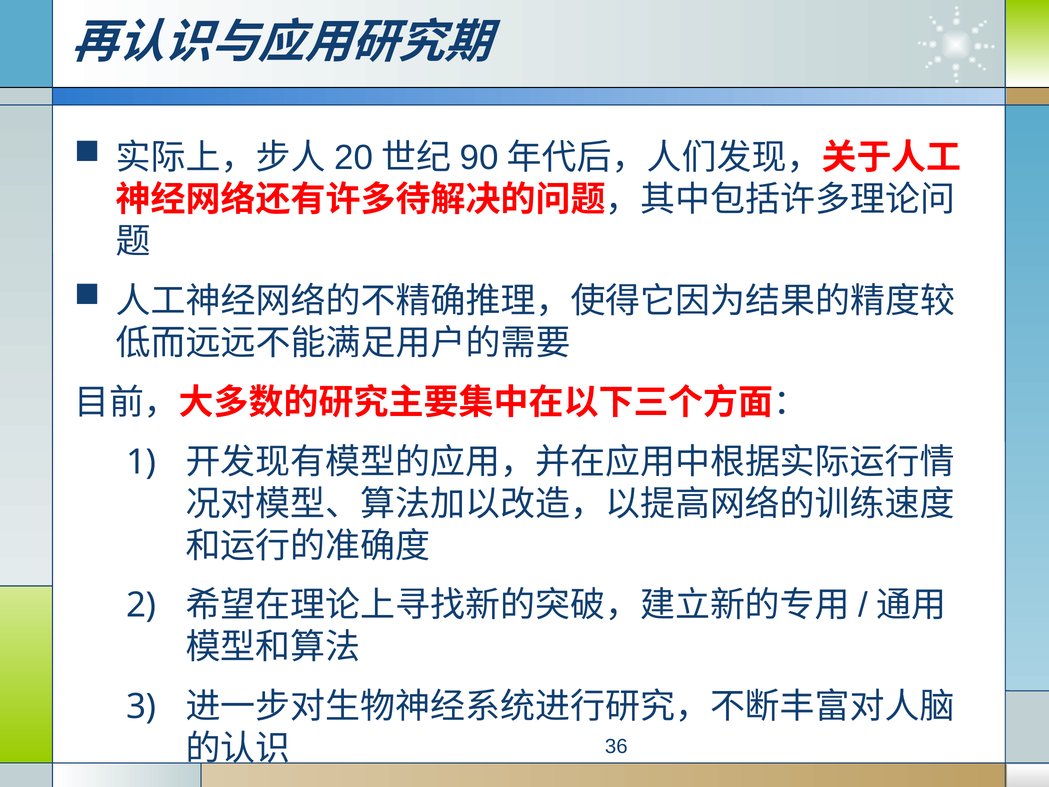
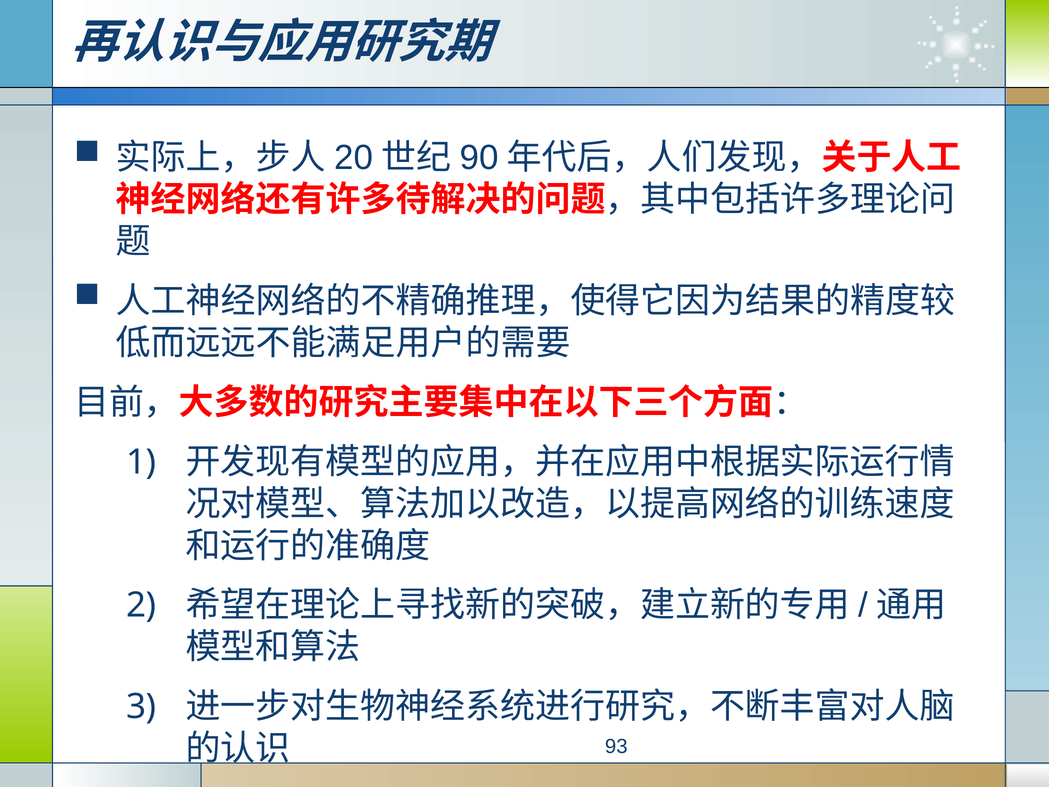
36: 36 -> 93 (616, 746)
